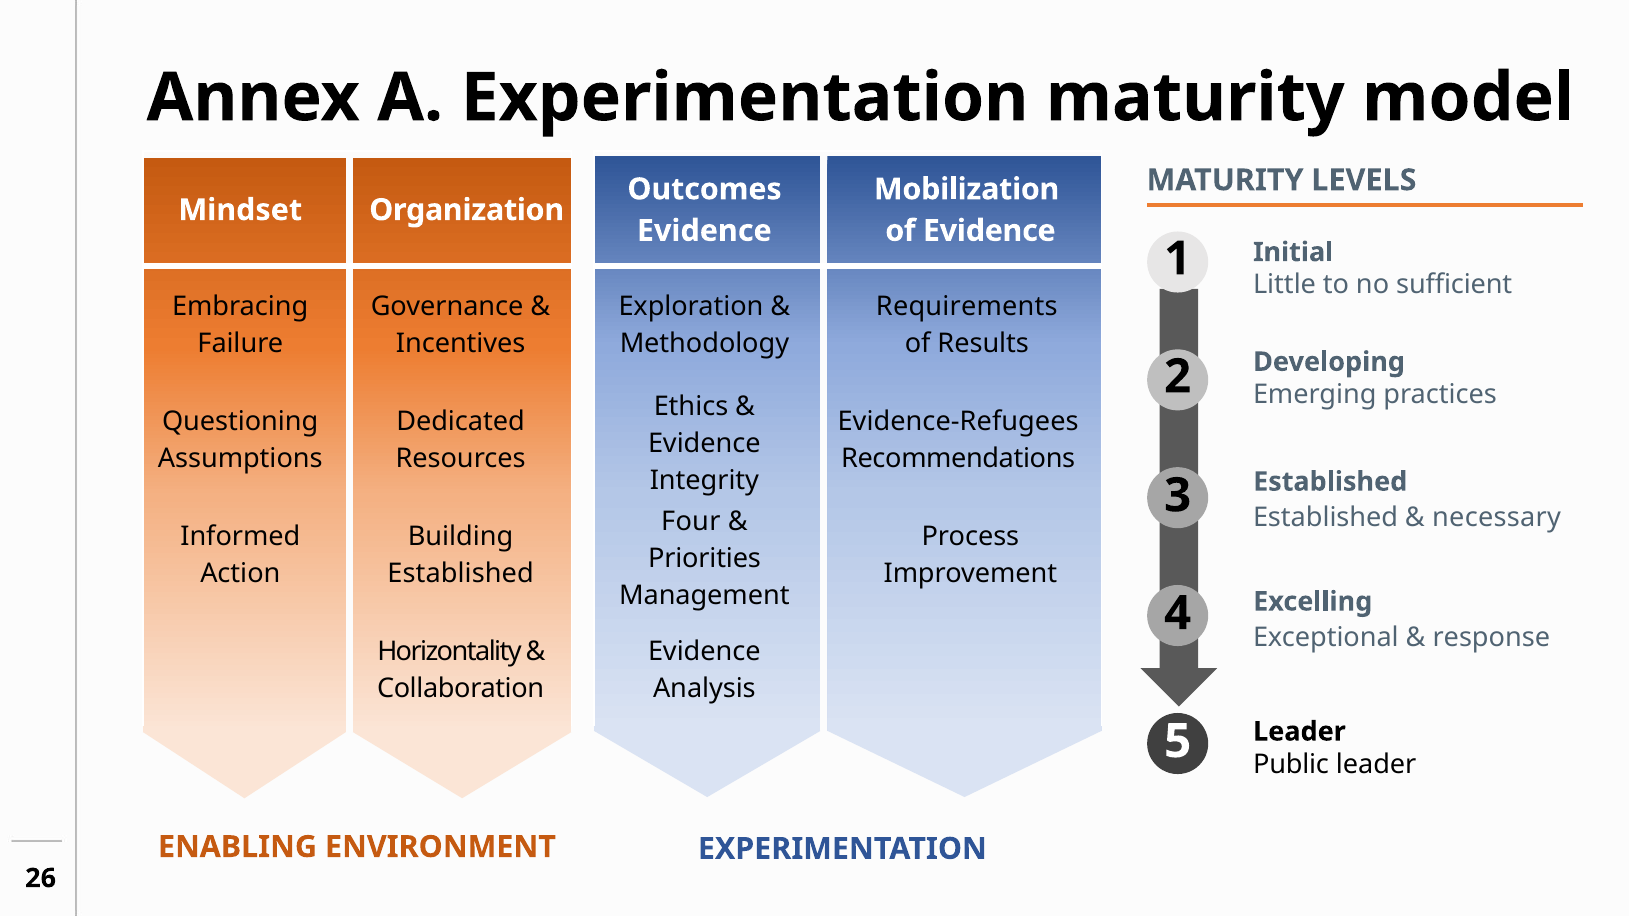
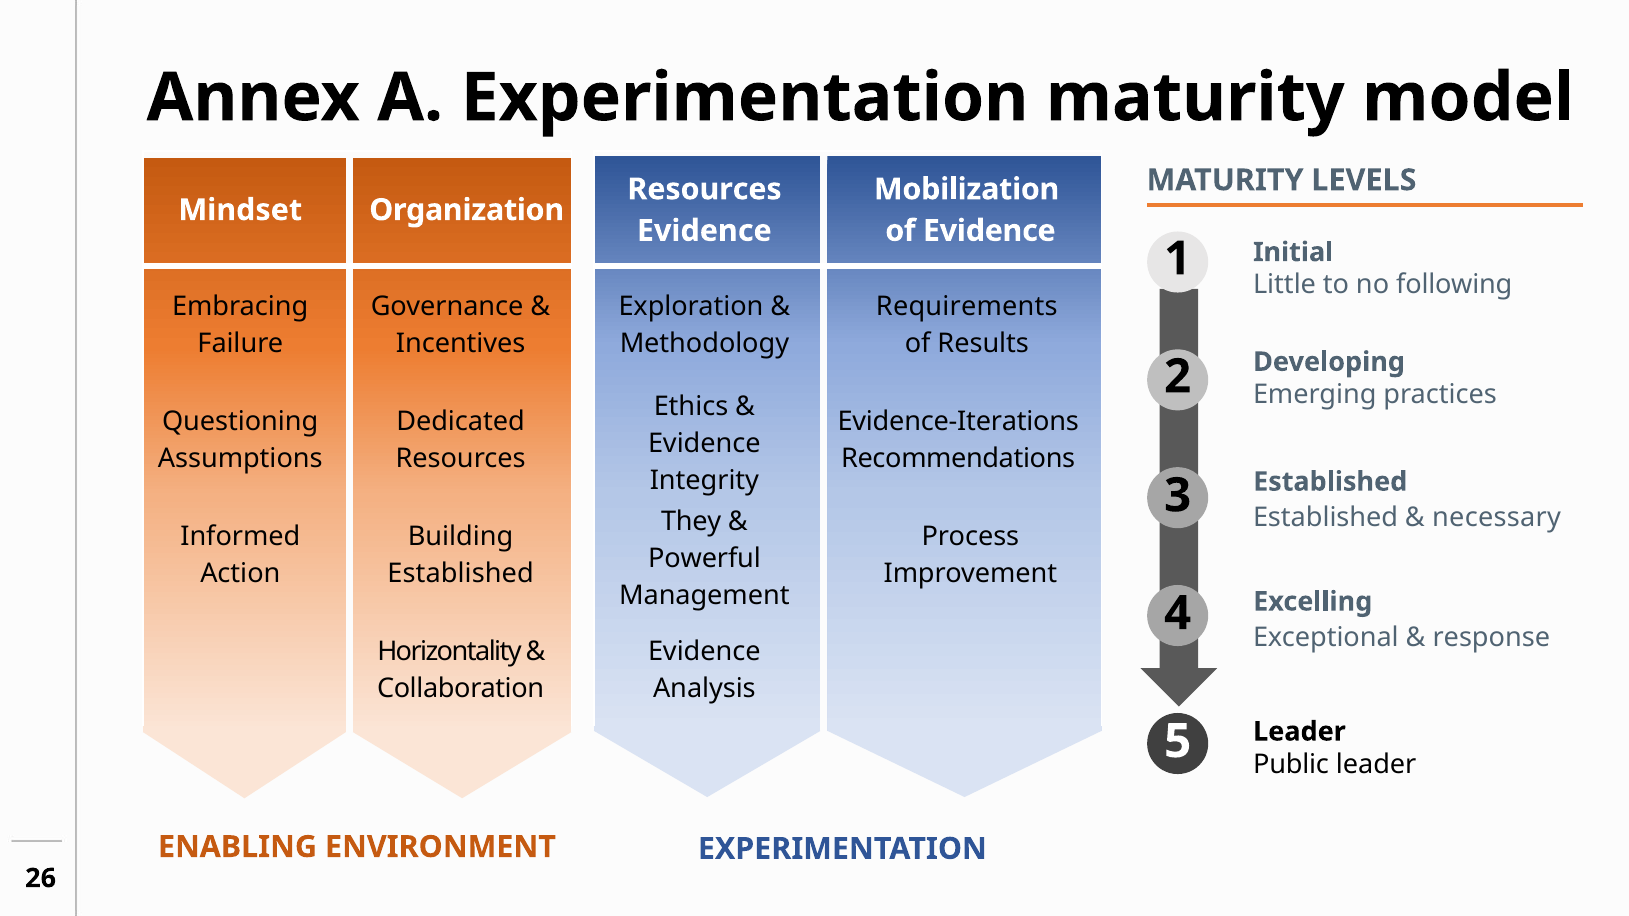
Outcomes: Outcomes -> Resources (705, 189)
sufficient: sufficient -> following (1454, 285)
Evidence-Refugees: Evidence-Refugees -> Evidence-Iterations (958, 422)
Four: Four -> They (691, 522)
Priorities: Priorities -> Powerful (704, 559)
